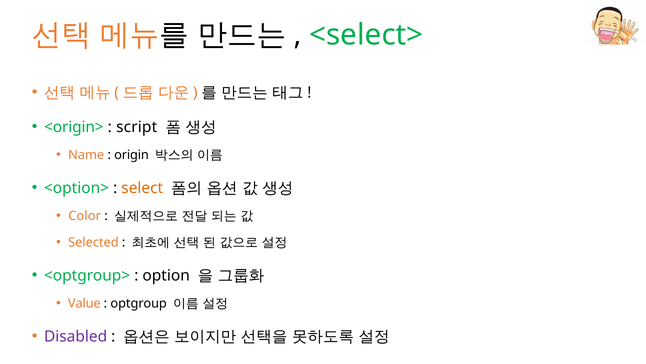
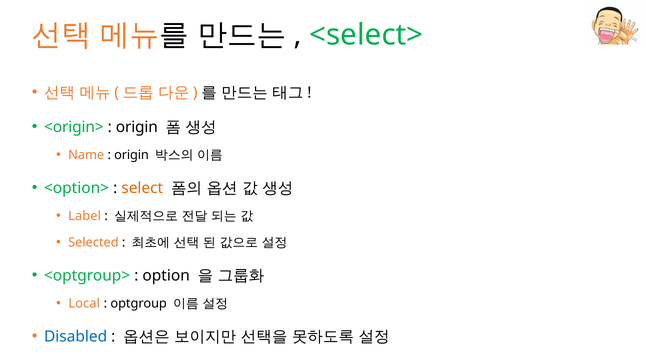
script: script -> origin (137, 127)
Color: Color -> Label (85, 216)
Value: Value -> Local (84, 303)
Disabled colour: purple -> blue (76, 336)
